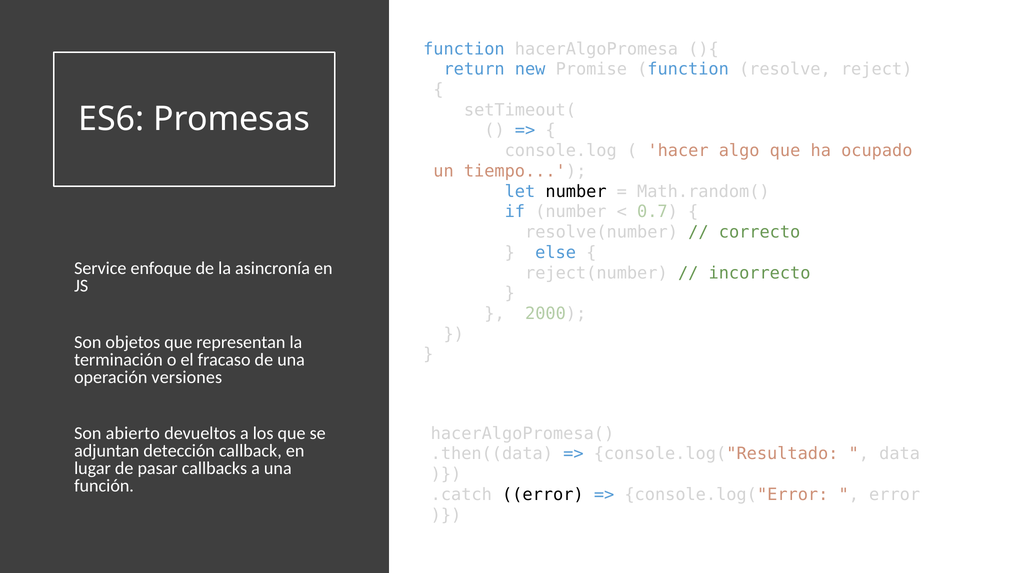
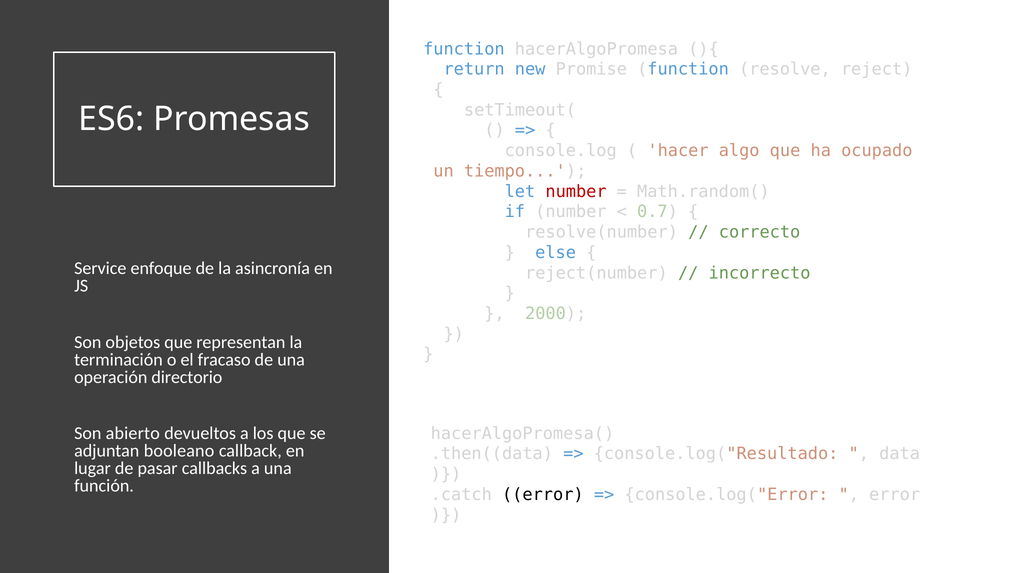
number colour: black -> red (576, 192)
versiones: versiones -> directorio (187, 377)
detección: detección -> booleano (179, 451)
